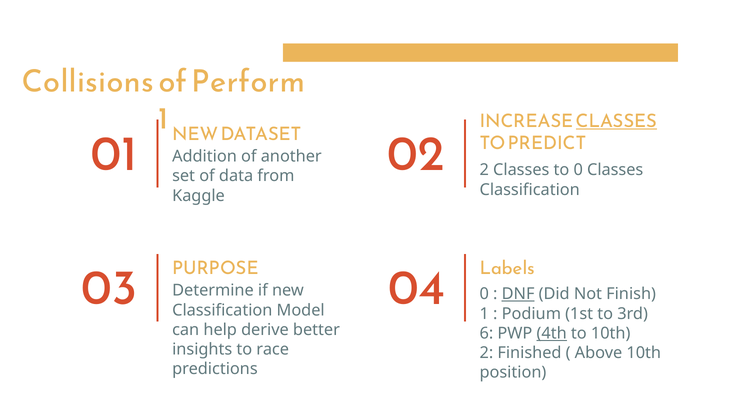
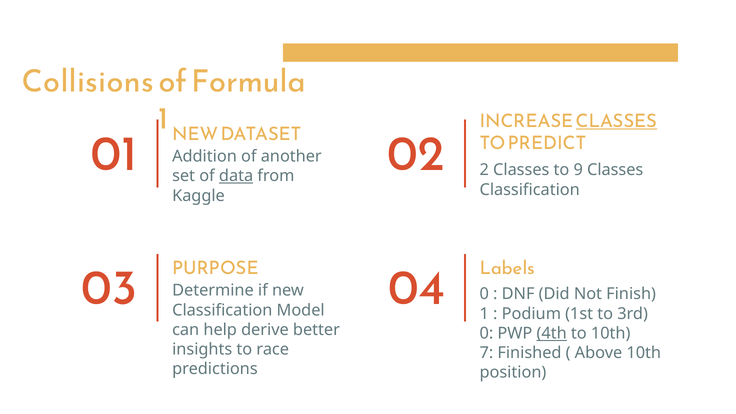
Perform: Perform -> Formula (249, 82)
to 0: 0 -> 9 (578, 170)
data underline: none -> present (236, 176)
DNF underline: present -> none (518, 294)
6: 6 -> 0 (486, 333)
2: 2 -> 7 (486, 353)
